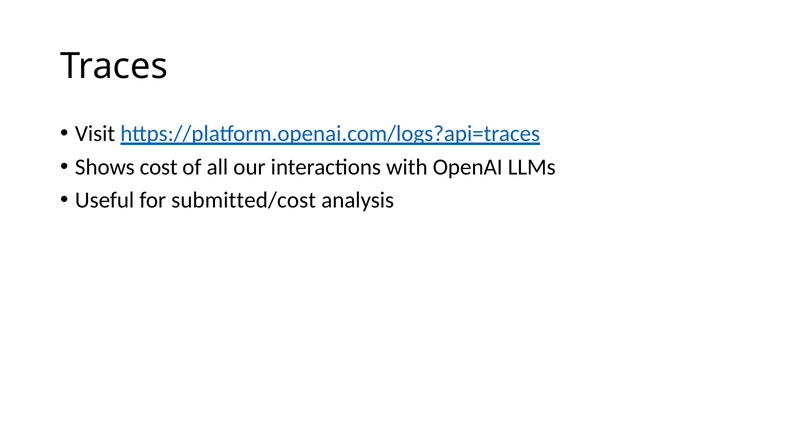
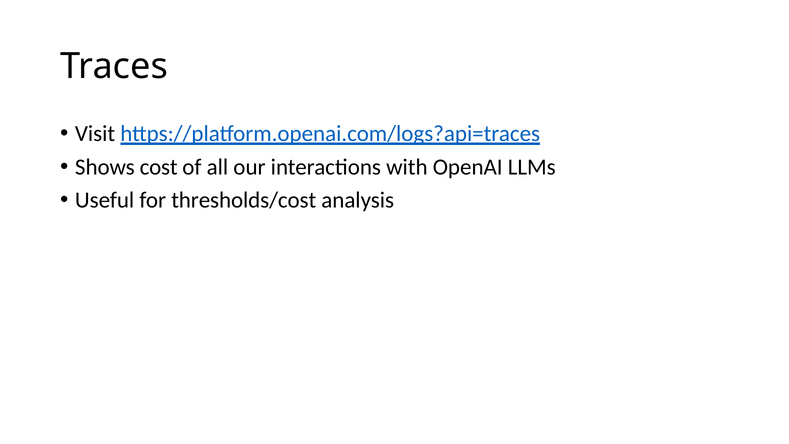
submitted/cost: submitted/cost -> thresholds/cost (244, 200)
